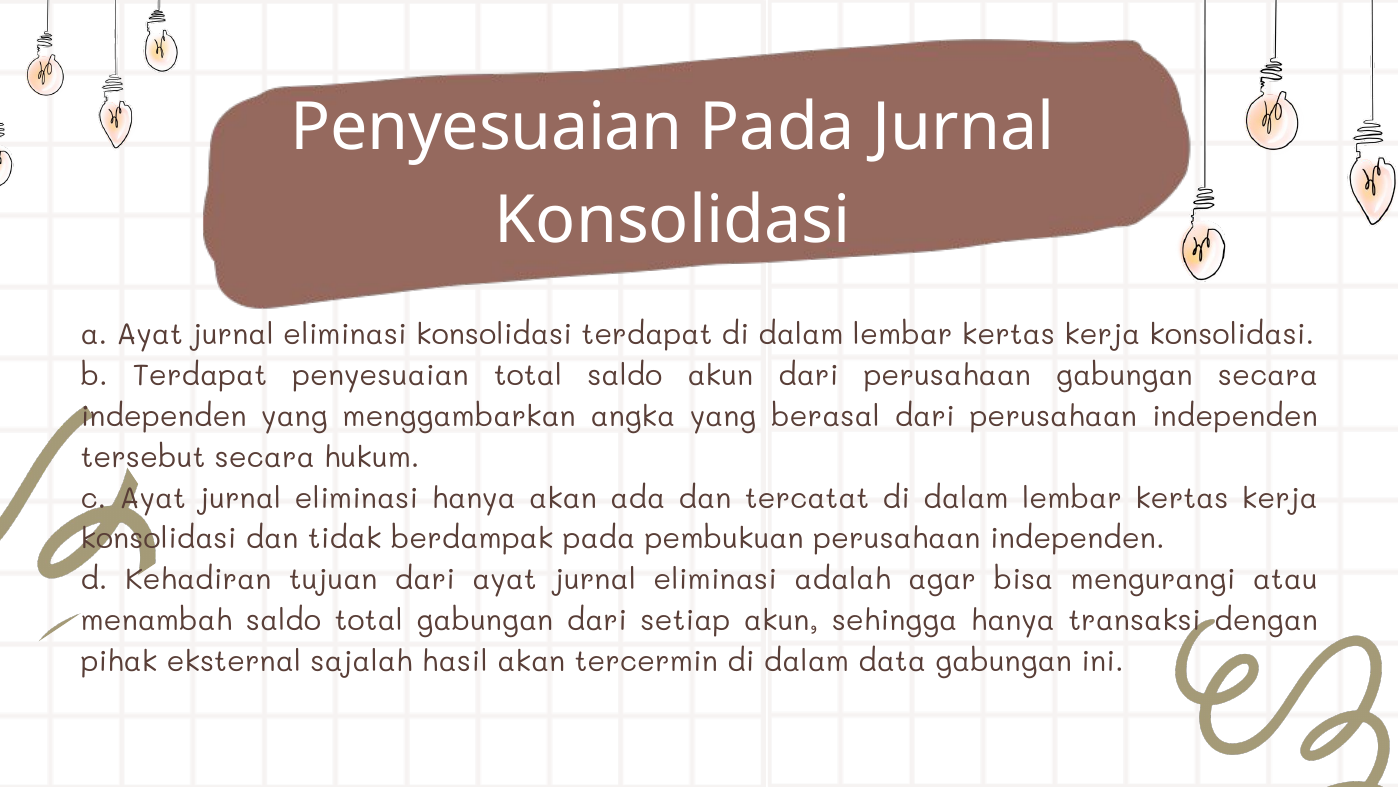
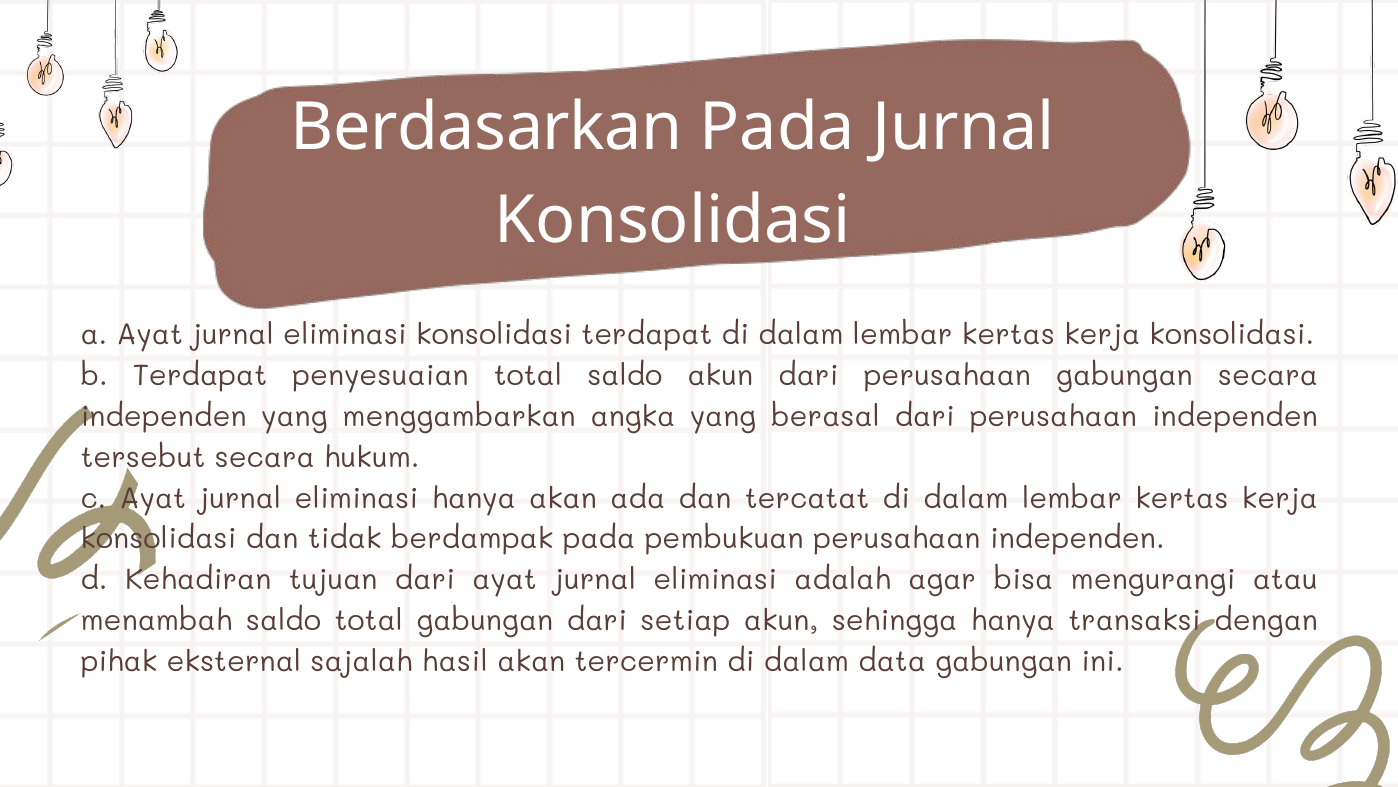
Penyesuaian: Penyesuaian -> Berdasarkan (487, 127)
